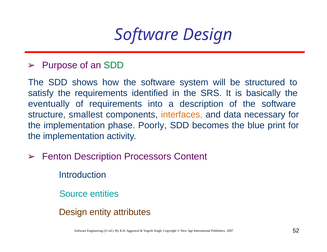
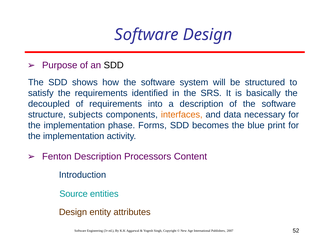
SDD colour: green -> black (114, 66)
eventually: eventually -> decoupled (49, 104)
smallest: smallest -> subjects (86, 115)
Poorly: Poorly -> Forms (152, 126)
